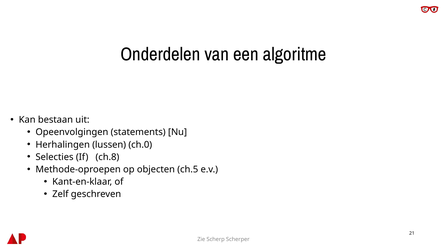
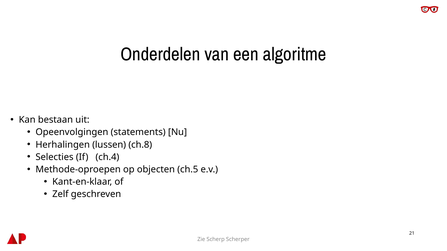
ch.0: ch.0 -> ch.8 (140, 145)
ch.8: ch.8 -> ch.4 (107, 157)
